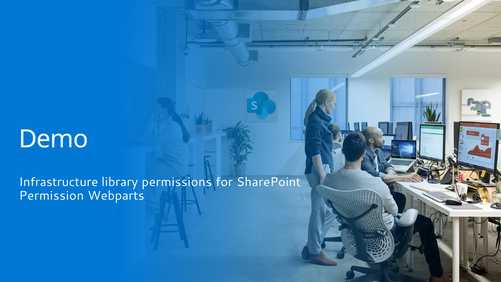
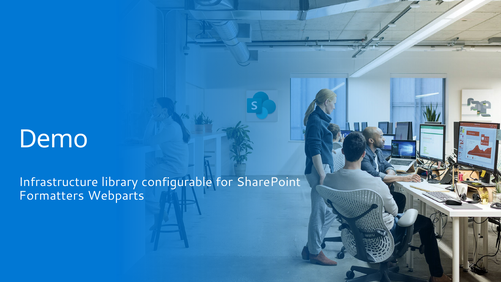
permissions: permissions -> configurable (177, 182)
Permission: Permission -> Formatters (51, 196)
